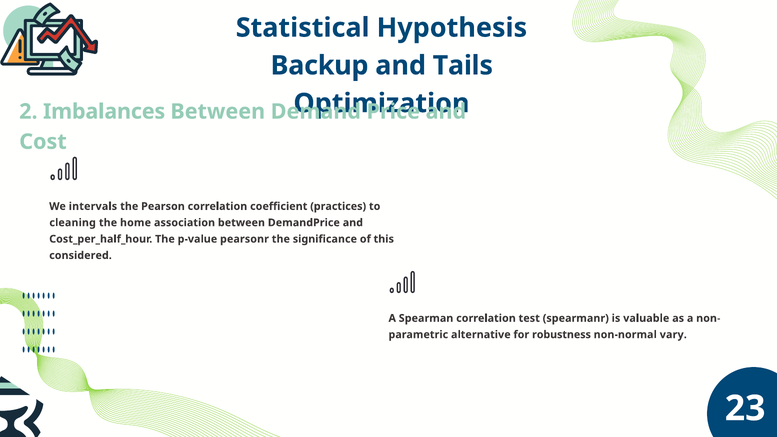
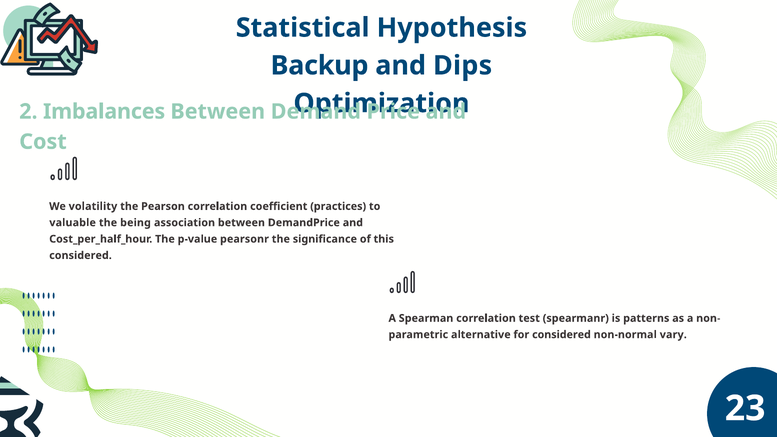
Tails: Tails -> Dips (463, 66)
intervals: intervals -> volatility (93, 206)
cleaning: cleaning -> valuable (73, 223)
home: home -> being (135, 223)
valuable: valuable -> patterns (646, 318)
for robustness: robustness -> considered (561, 335)
